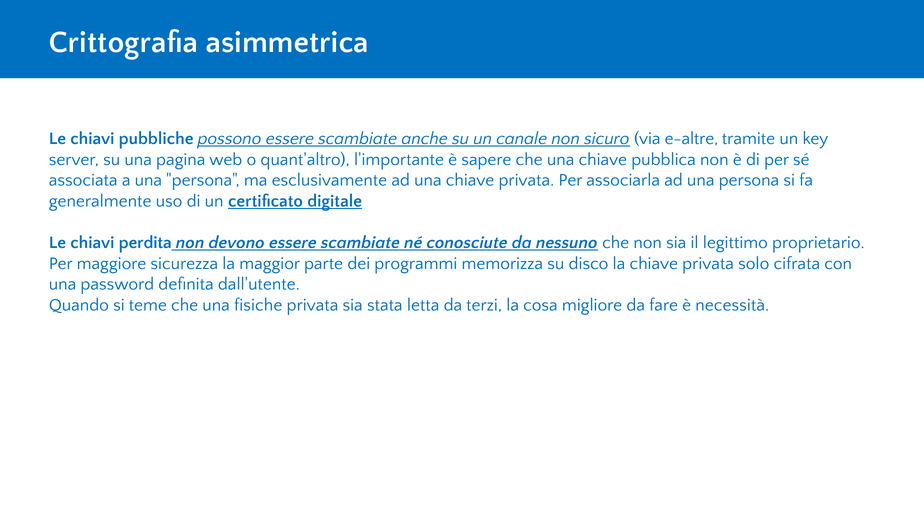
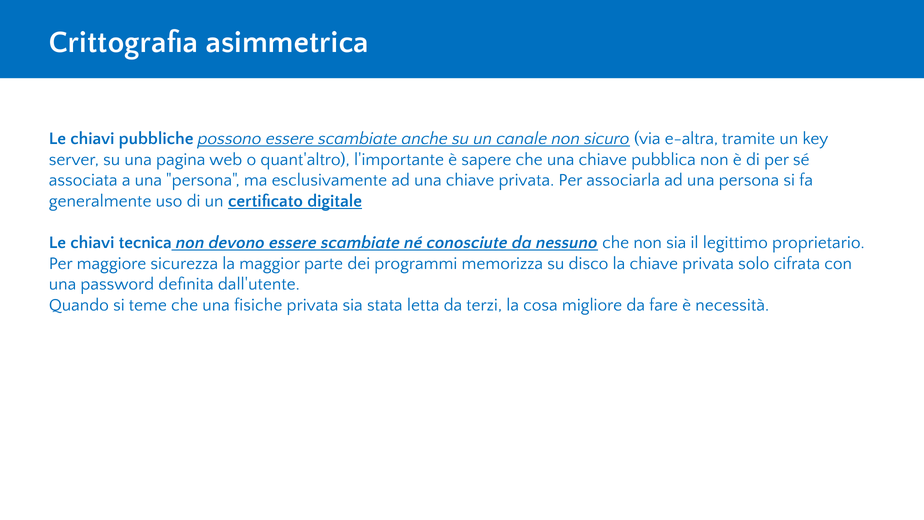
e-altre: e-altre -> e-altra (691, 139)
perdita: perdita -> tecnica (145, 242)
